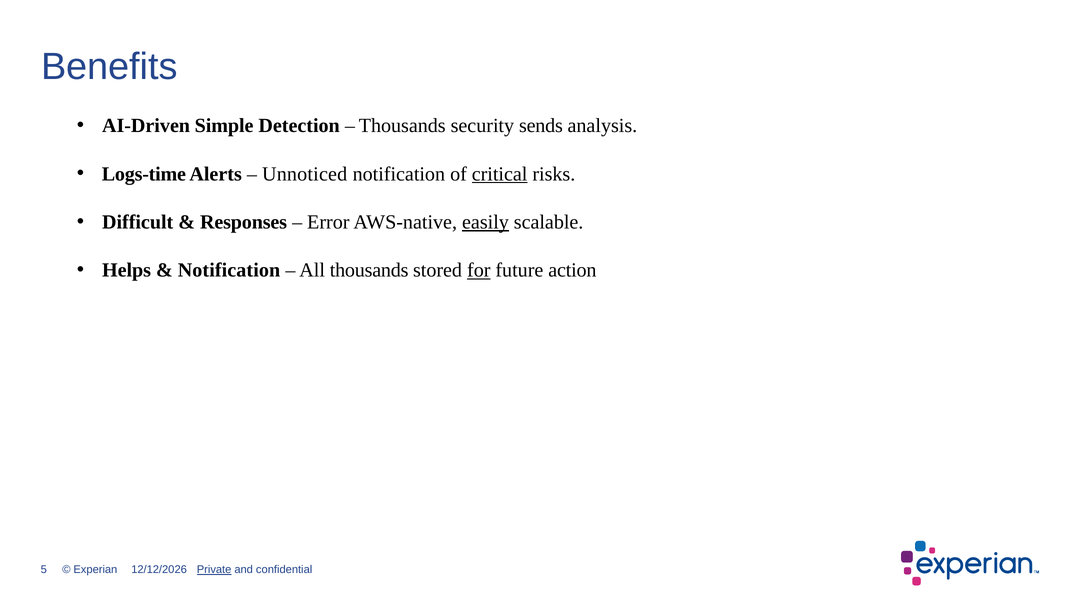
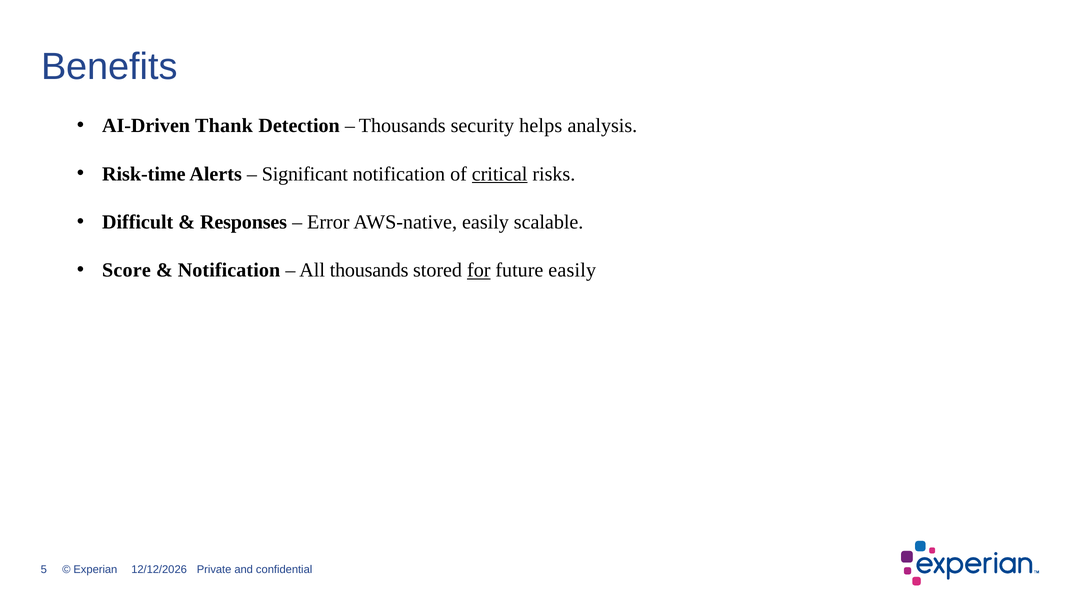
Simple: Simple -> Thank (224, 126)
sends: sends -> helps (541, 126)
Logs-time: Logs-time -> Risk-time (144, 174)
Unnoticed: Unnoticed -> Significant (305, 174)
easily underline: present -> none (485, 222)
Helps: Helps -> Score (126, 270)
future action: action -> easily (572, 270)
Private underline: present -> none (214, 570)
